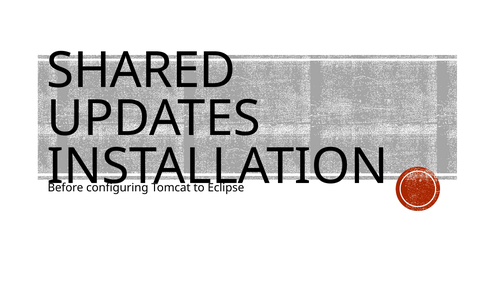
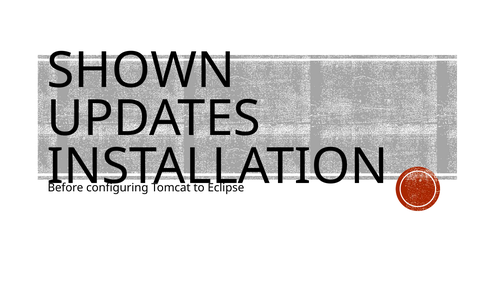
SHARED: SHARED -> SHOWN (141, 71)
